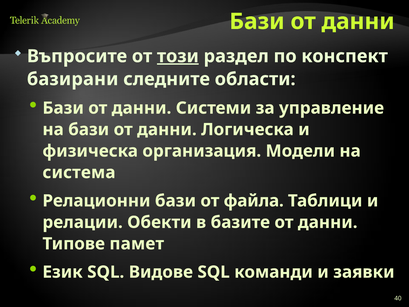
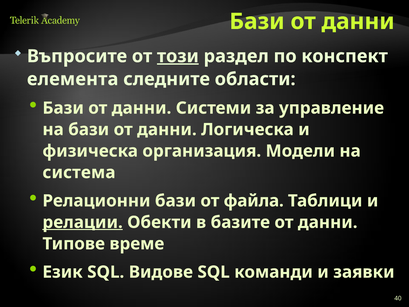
базирани: базирани -> елемента (73, 79)
релации underline: none -> present (83, 222)
памет: памет -> време (137, 244)
